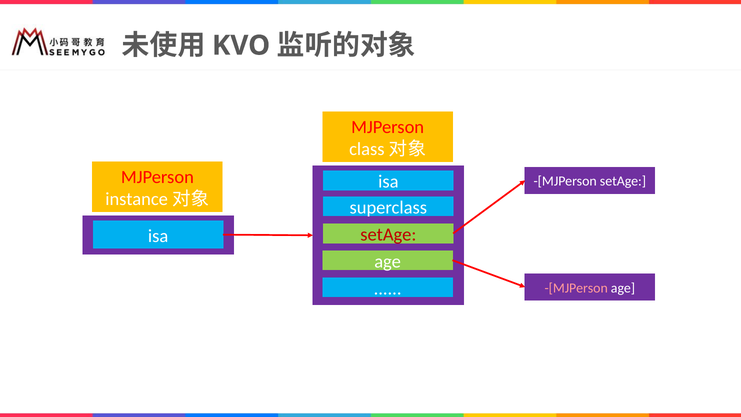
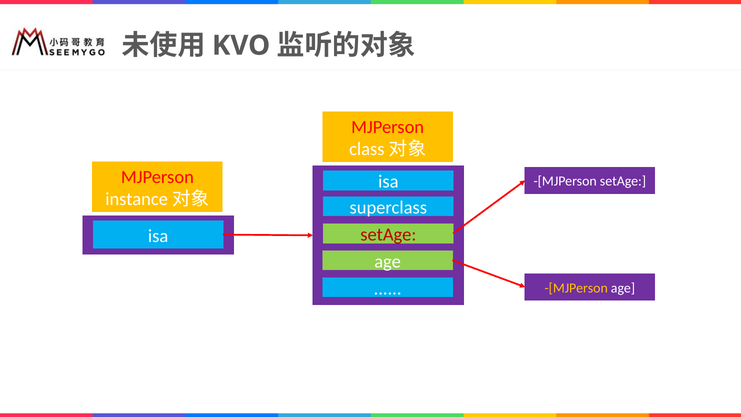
-[MJPerson colour: pink -> yellow (576, 288)
